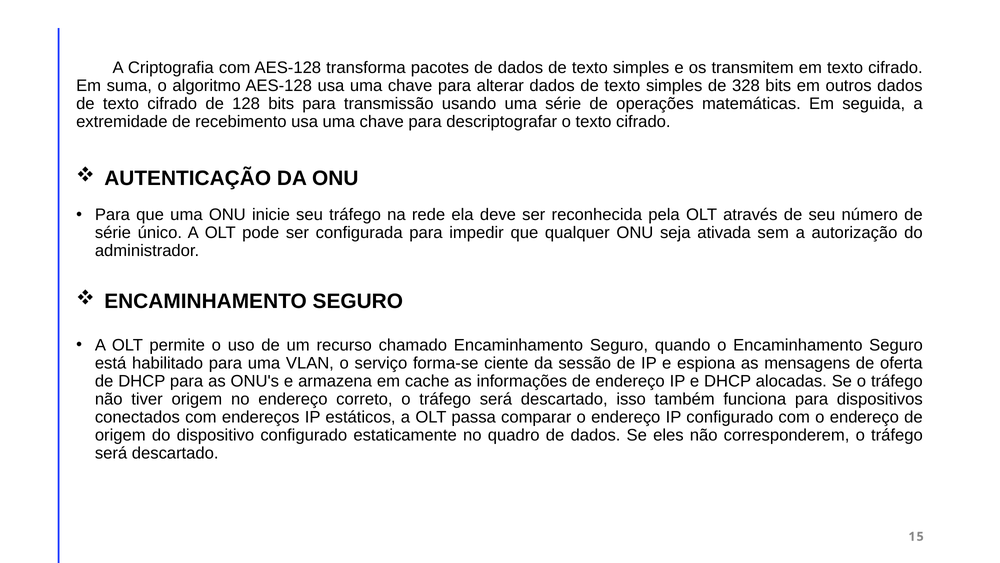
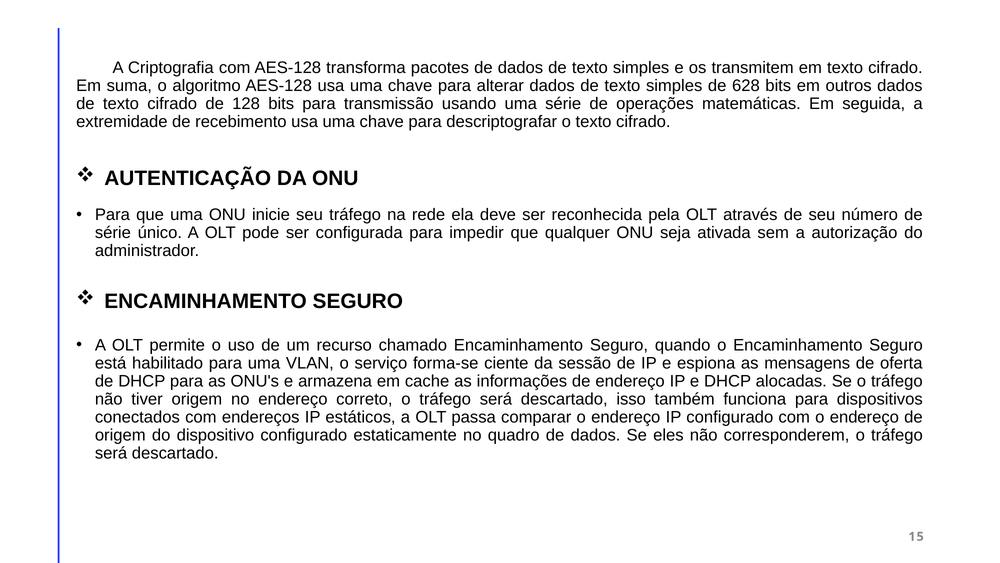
328: 328 -> 628 (746, 86)
